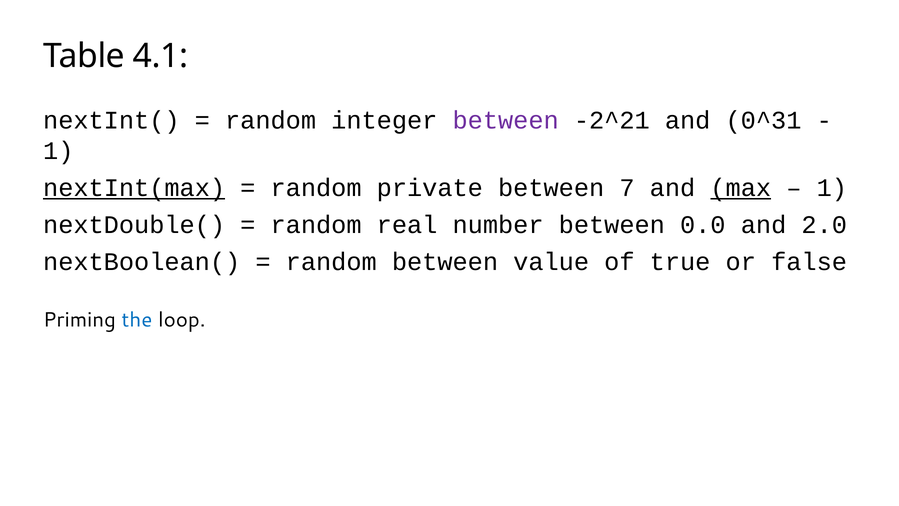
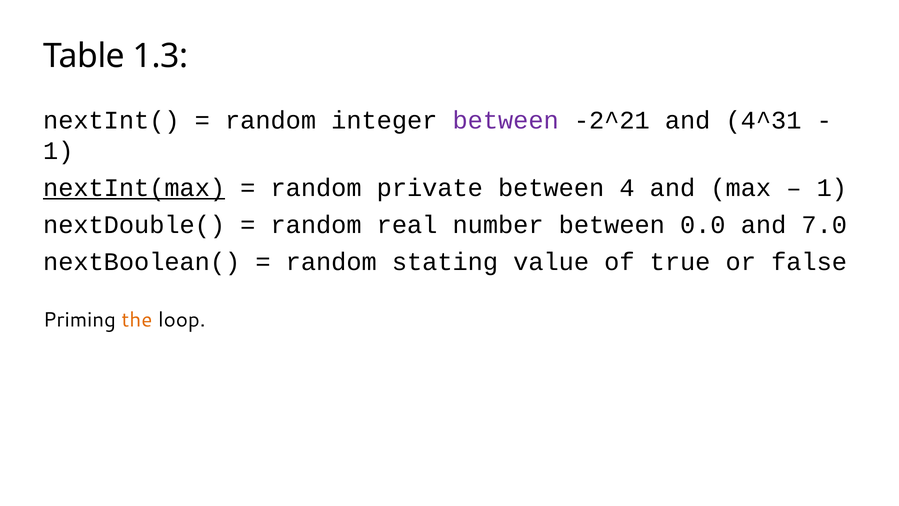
4.1: 4.1 -> 1.3 (160, 56)
0^31: 0^31 -> 4^31 (764, 120)
7: 7 -> 4 (627, 188)
max underline: present -> none (741, 188)
2.0: 2.0 -> 7.0 (824, 225)
random between: between -> stating (445, 262)
the colour: blue -> orange (137, 320)
